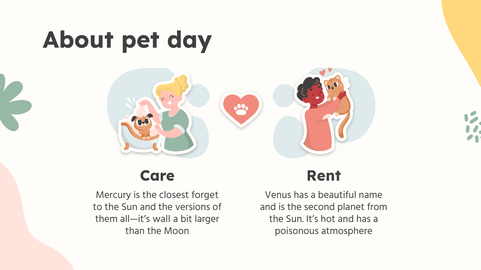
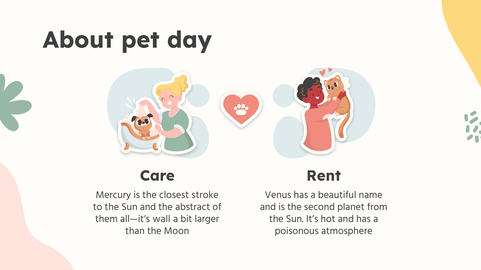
forget: forget -> stroke (205, 195)
versions: versions -> abstract (193, 207)
